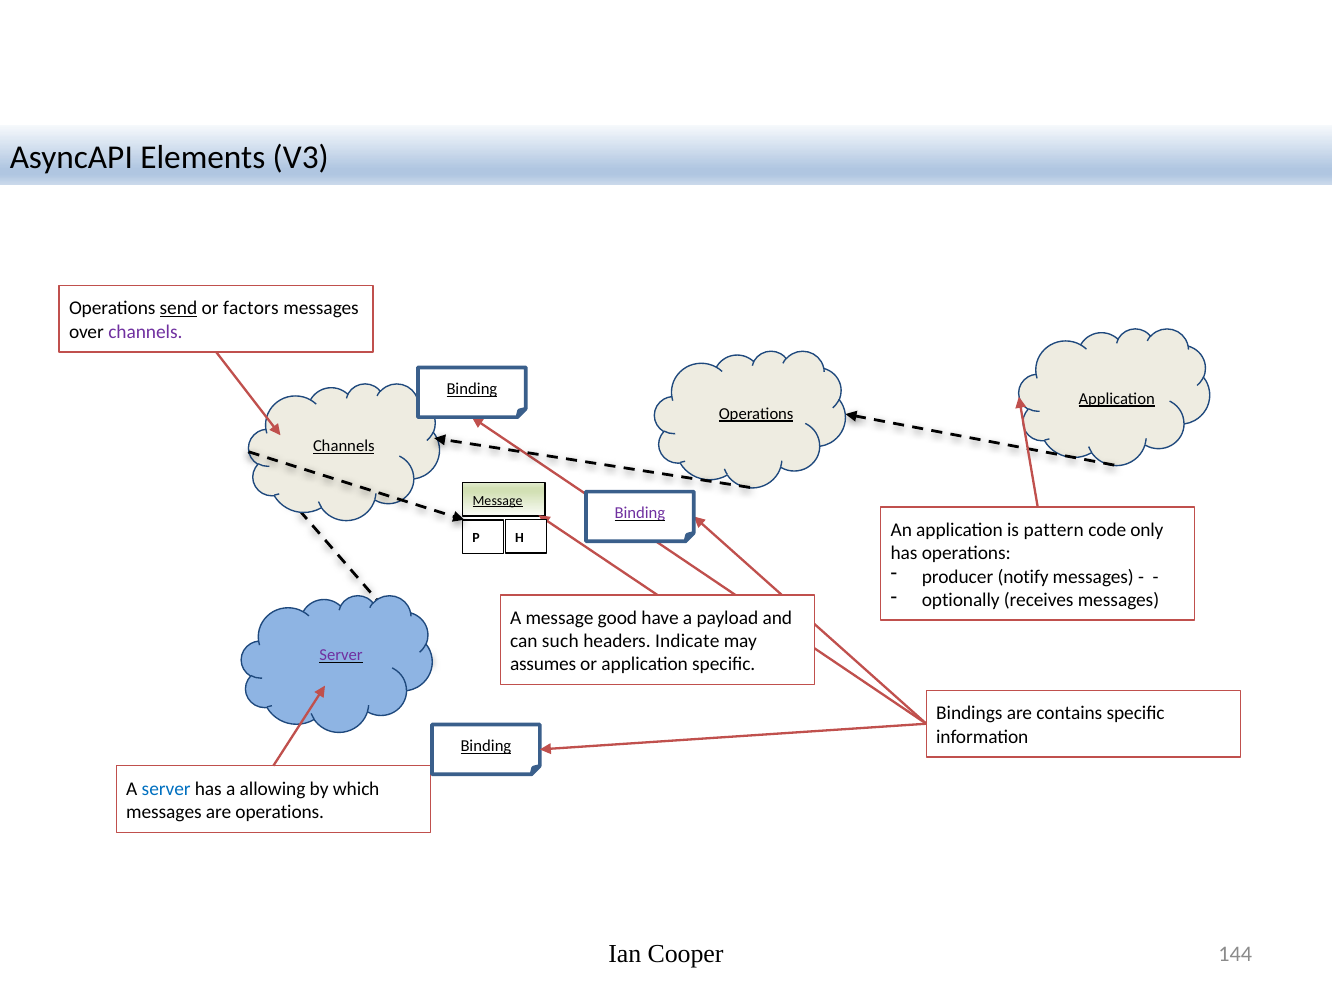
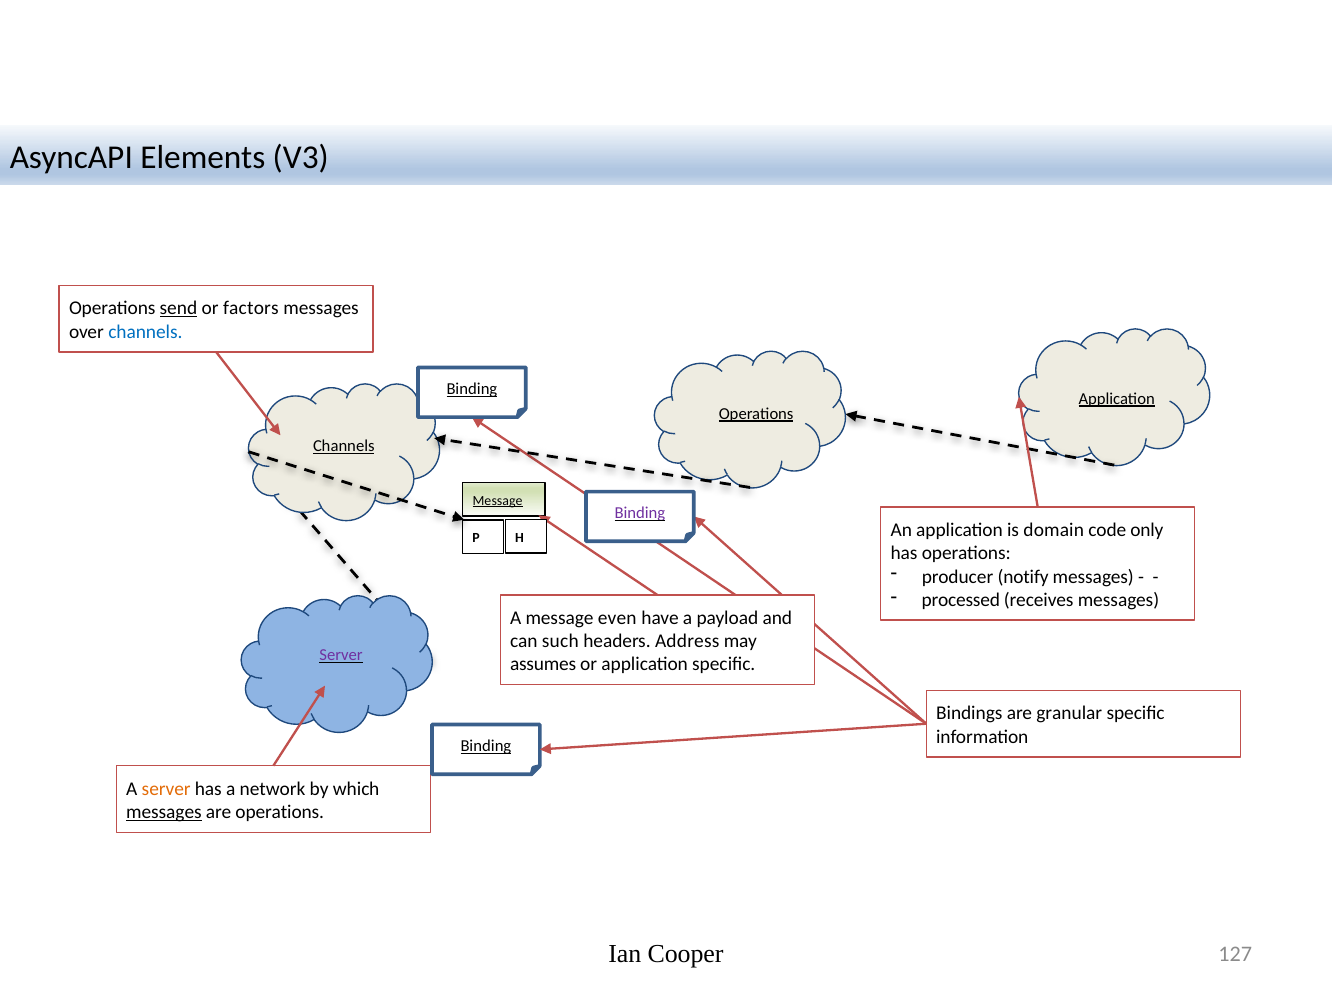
channels colour: purple -> blue (145, 332)
pattern: pattern -> domain (1054, 530)
optionally: optionally -> processed (961, 600)
good: good -> even (617, 618)
Indicate: Indicate -> Address (687, 641)
contains: contains -> granular (1069, 713)
server colour: blue -> orange (166, 789)
allowing: allowing -> network (273, 789)
messages underline: none -> present (164, 812)
144: 144 -> 127 (1235, 954)
